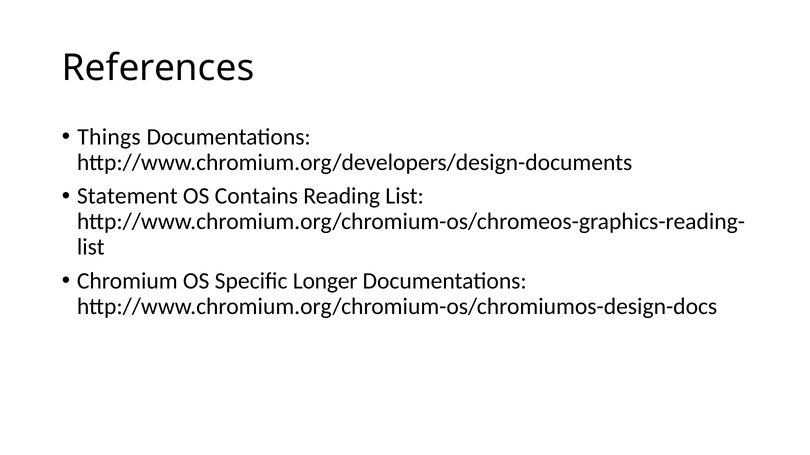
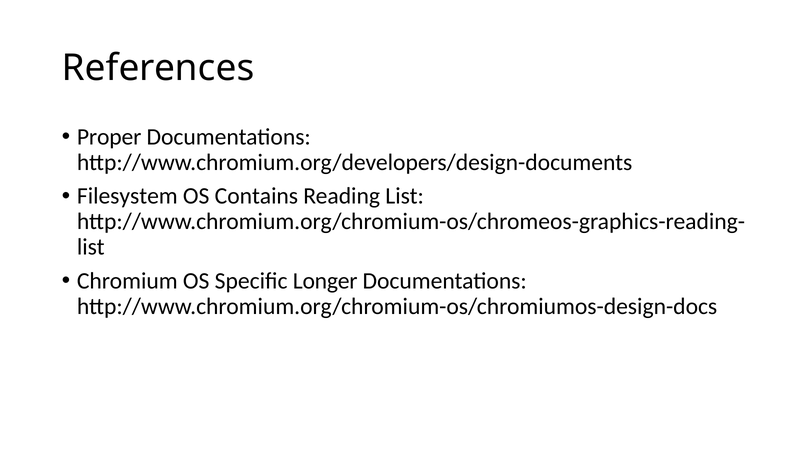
Things: Things -> Proper (109, 137)
Statement: Statement -> Filesystem (127, 196)
